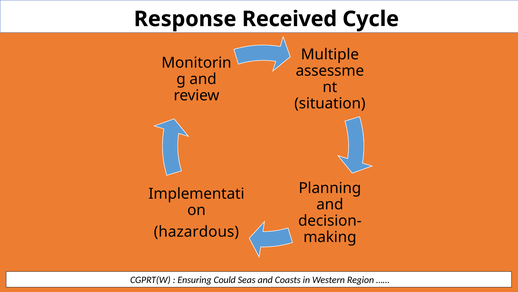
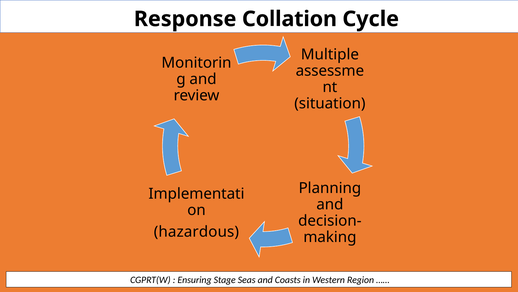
Received: Received -> Collation (289, 19)
Could: Could -> Stage (225, 279)
